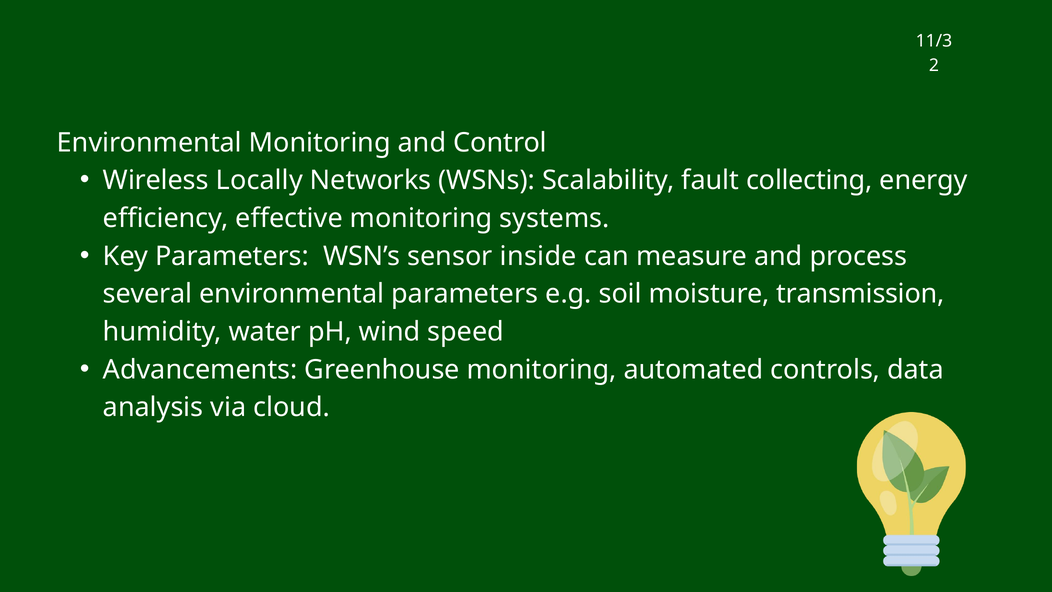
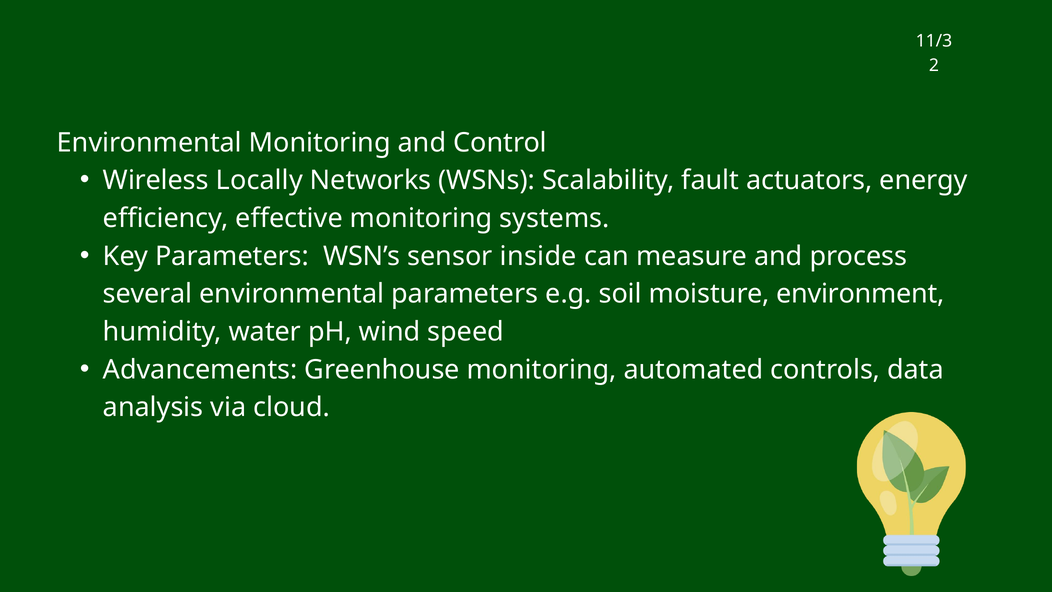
collecting: collecting -> actuators (809, 180)
transmission: transmission -> environment (860, 294)
